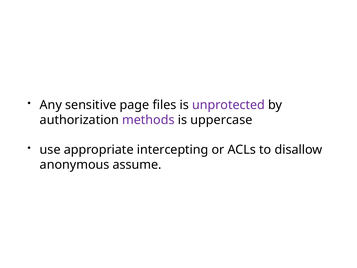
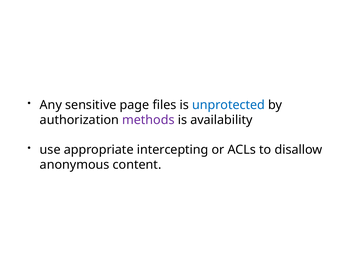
unprotected colour: purple -> blue (228, 105)
uppercase: uppercase -> availability (221, 120)
assume: assume -> content (137, 165)
